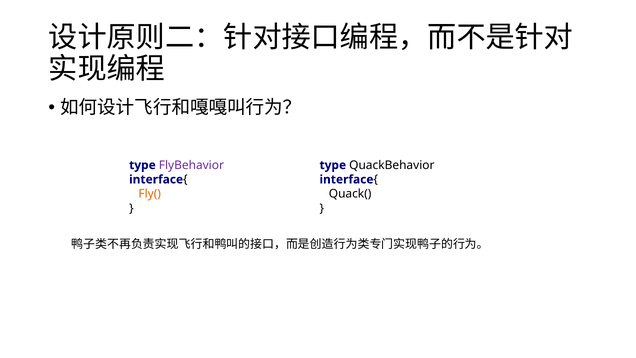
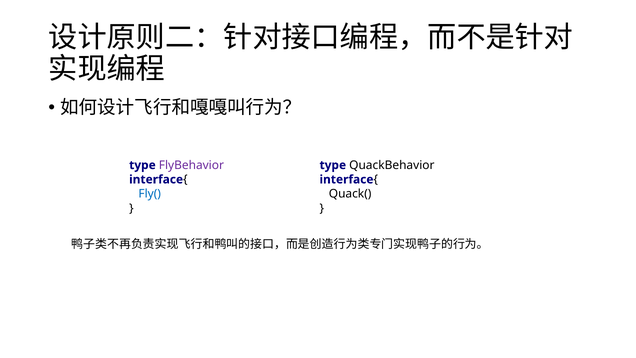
Fly( colour: orange -> blue (150, 194)
